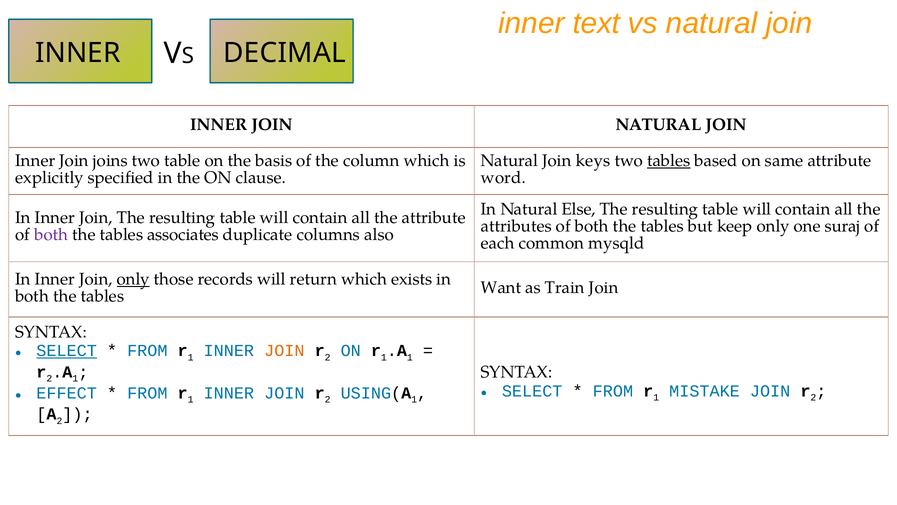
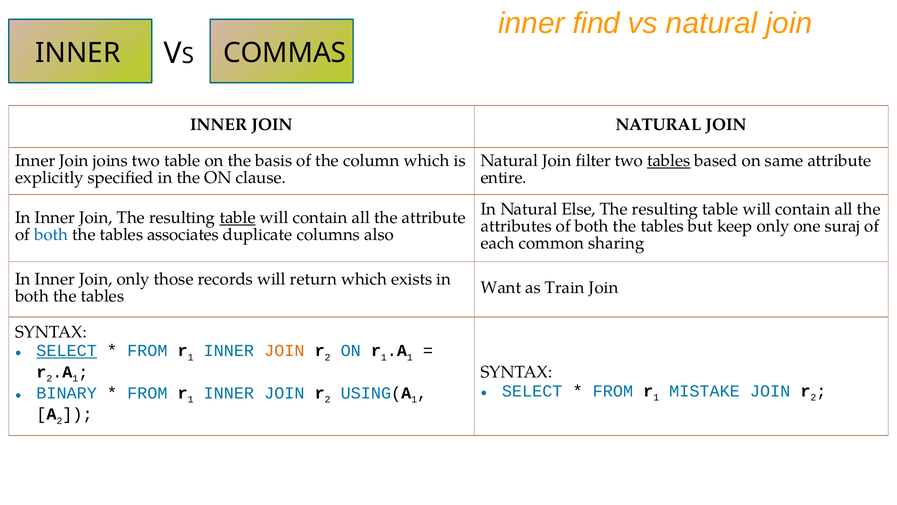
text: text -> find (596, 23)
DECIMAL: DECIMAL -> COMMAS (285, 53)
keys: keys -> filter (593, 161)
word: word -> entire (504, 177)
table underline: none -> present (238, 218)
both colour: purple -> blue (51, 235)
mysqld: mysqld -> sharing (616, 243)
only underline: present -> none (133, 279)
EFFECT: EFFECT -> BINARY (67, 393)
